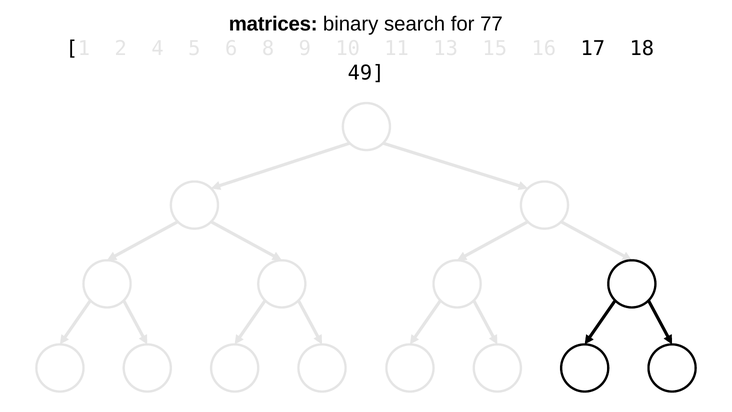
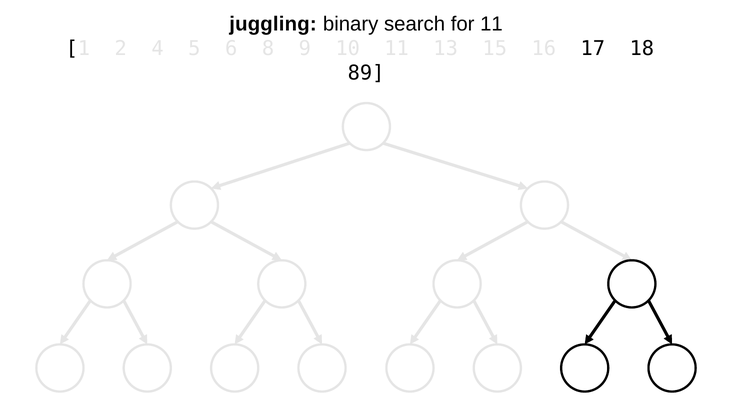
matrices: matrices -> juggling (273, 24)
for 77: 77 -> 11 (491, 24)
49: 49 -> 89 (366, 73)
